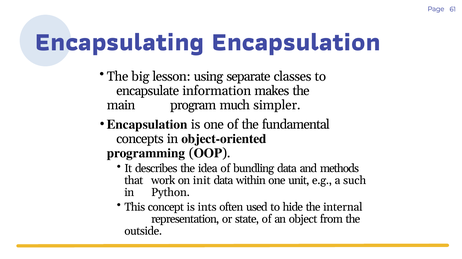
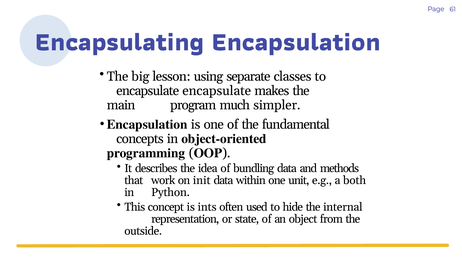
encapsulate information: information -> encapsulate (217, 91)
such: such -> both (355, 181)
